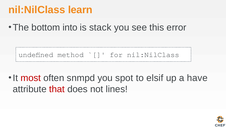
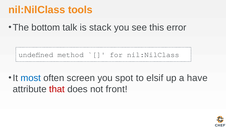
learn: learn -> tools (80, 10)
into: into -> talk (70, 27)
most colour: red -> blue (31, 78)
snmpd: snmpd -> screen (81, 78)
lines: lines -> front (117, 89)
